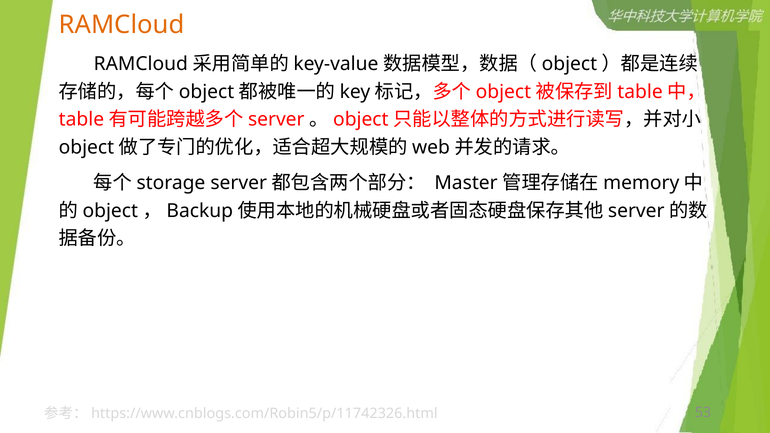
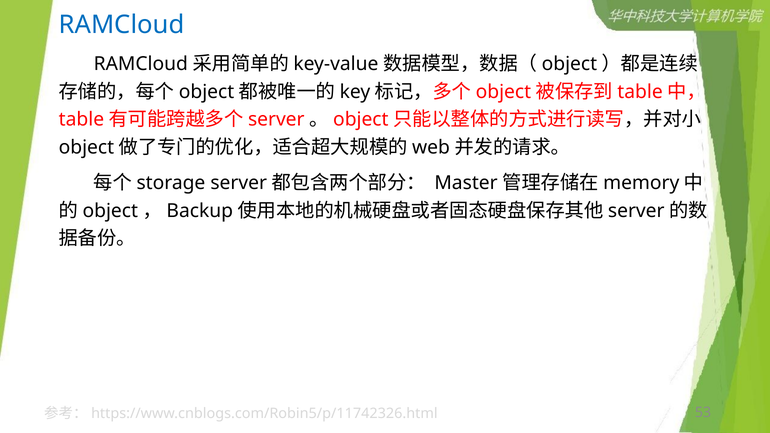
RAMCloud colour: orange -> blue (122, 25)
